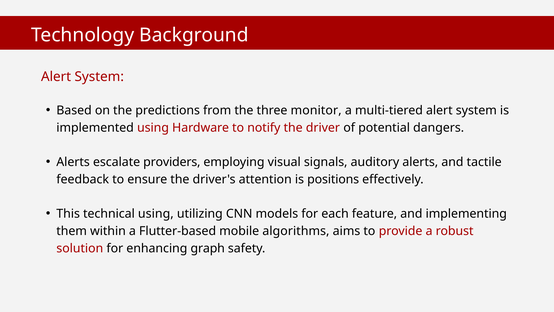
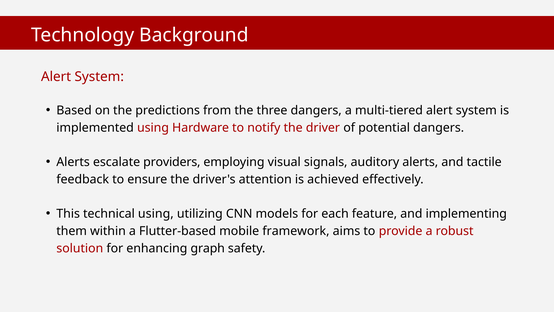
three monitor: monitor -> dangers (316, 110)
positions: positions -> achieved (333, 179)
algorithms: algorithms -> framework (296, 231)
